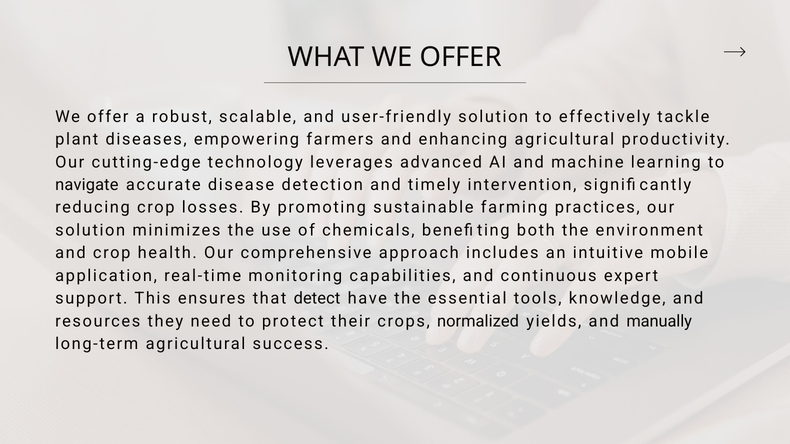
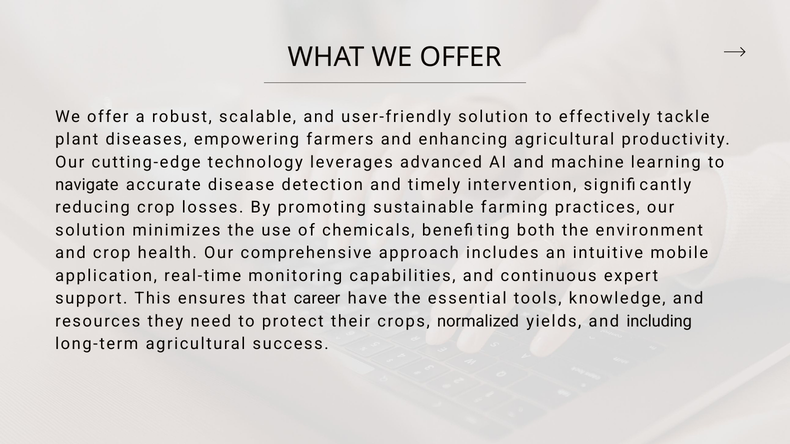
detect: detect -> career (317, 299)
manually: manually -> including (659, 321)
